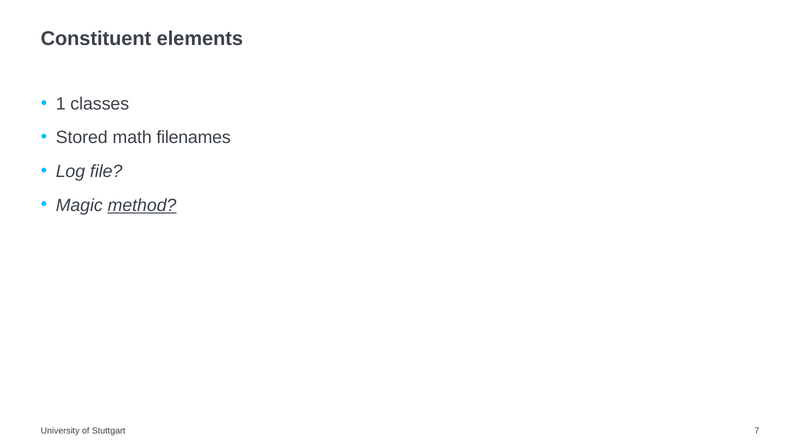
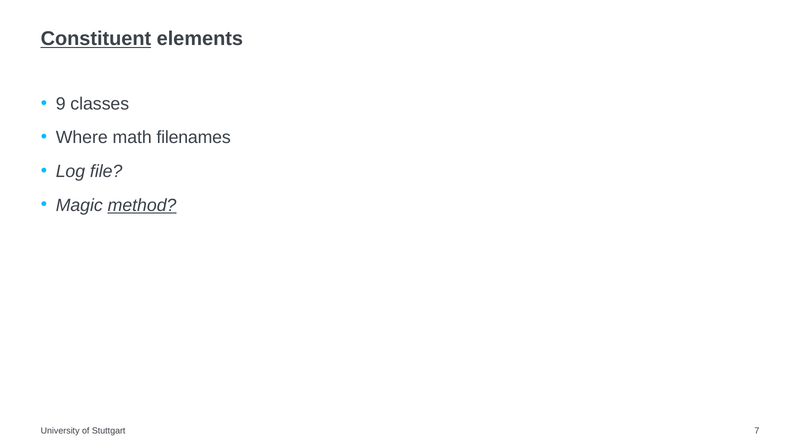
Constituent underline: none -> present (96, 39)
1: 1 -> 9 (61, 104)
Stored: Stored -> Where (82, 138)
